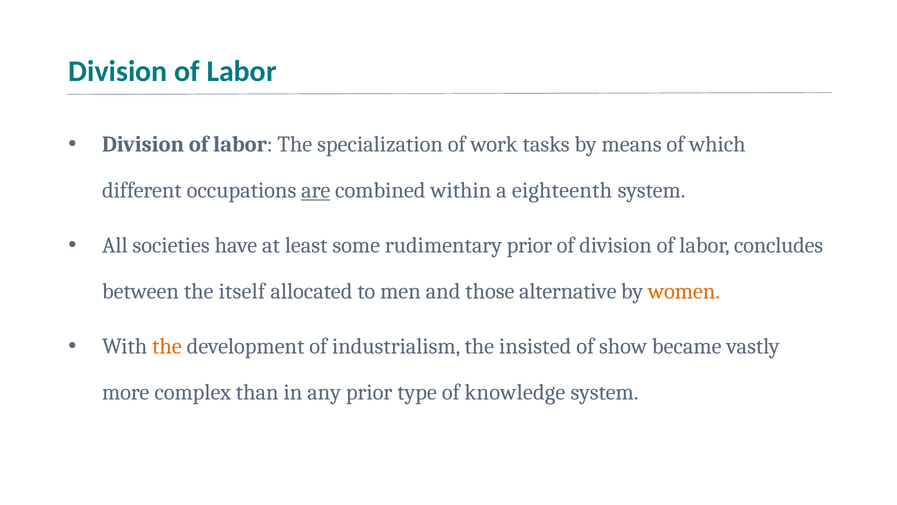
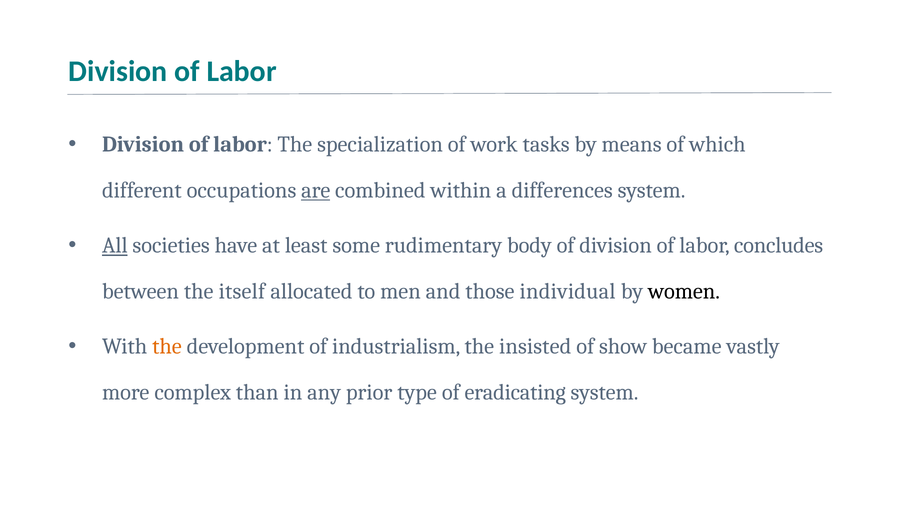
eighteenth: eighteenth -> differences (562, 190)
All underline: none -> present (115, 245)
rudimentary prior: prior -> body (529, 245)
alternative: alternative -> individual (568, 291)
women colour: orange -> black (684, 291)
knowledge: knowledge -> eradicating (515, 392)
